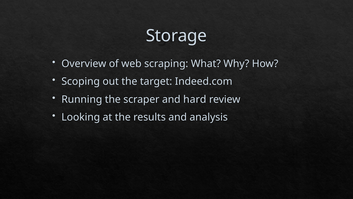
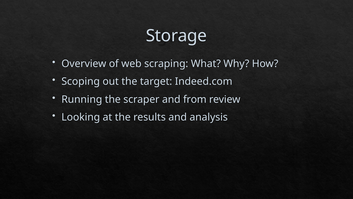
hard: hard -> from (195, 99)
